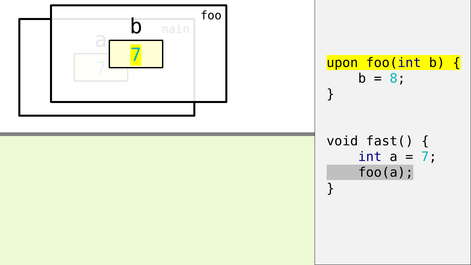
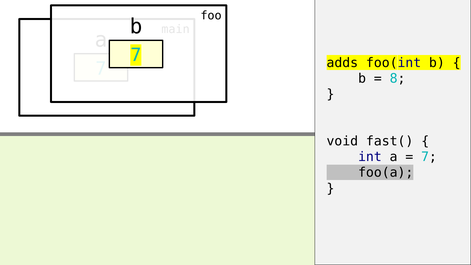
upon: upon -> adds (342, 63)
